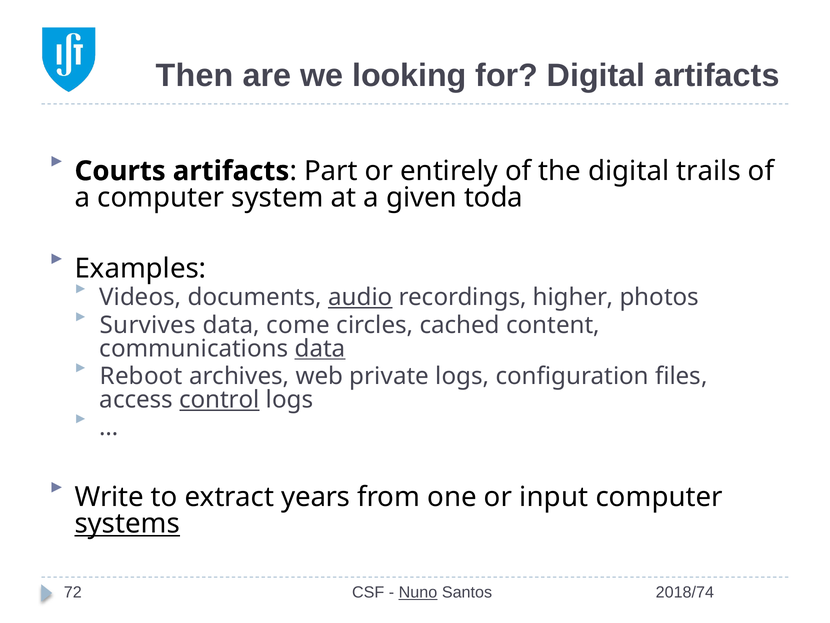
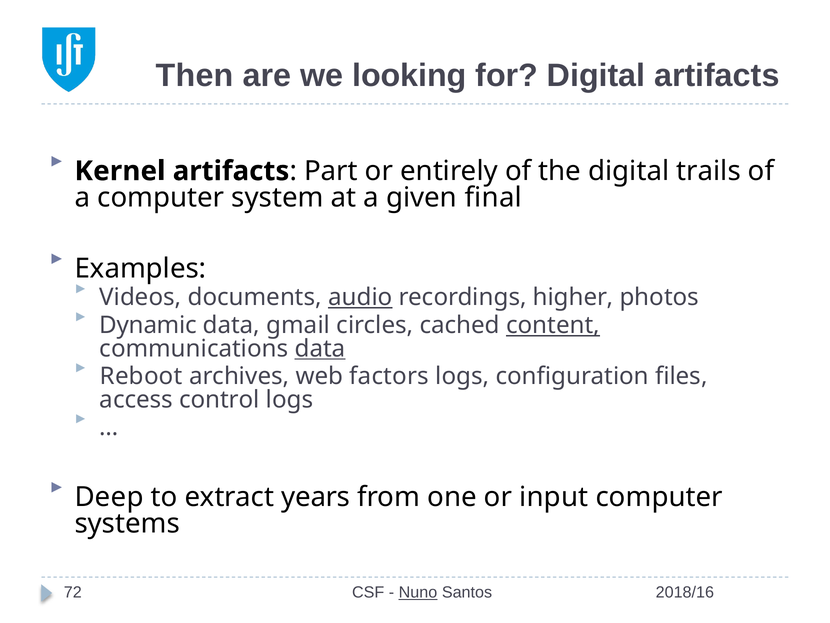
Courts: Courts -> Kernel (120, 171)
toda: toda -> final (493, 197)
Survives: Survives -> Dynamic (148, 325)
come: come -> gmail (298, 325)
content underline: none -> present (553, 325)
private: private -> factors (389, 376)
control underline: present -> none (220, 399)
Write: Write -> Deep (109, 497)
systems underline: present -> none (127, 523)
2018/74: 2018/74 -> 2018/16 (685, 592)
